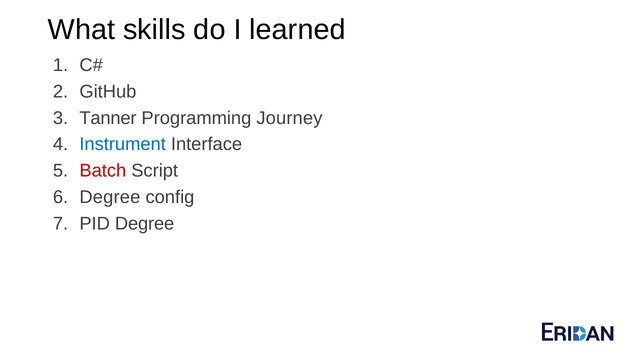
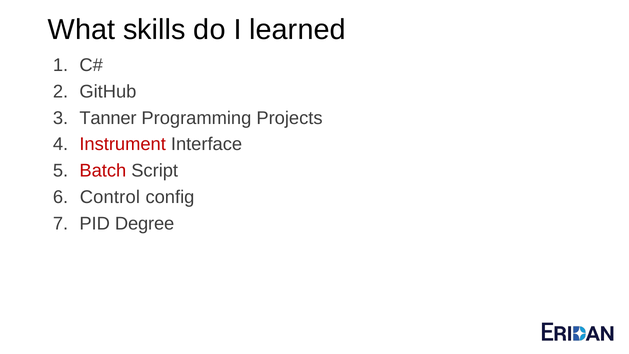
Journey: Journey -> Projects (290, 118)
Instrument colour: blue -> red (123, 144)
Degree: Degree -> Control (110, 197)
